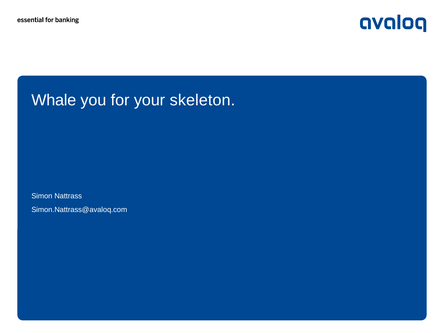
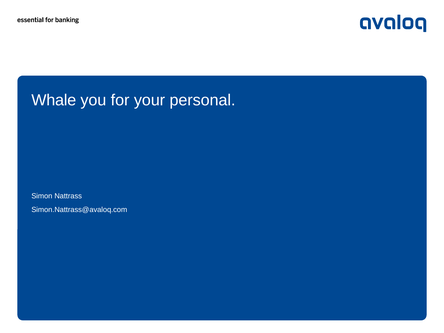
skeleton: skeleton -> personal (203, 100)
